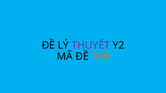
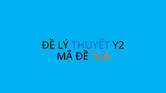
THUYẾT colour: purple -> blue (91, 45)
